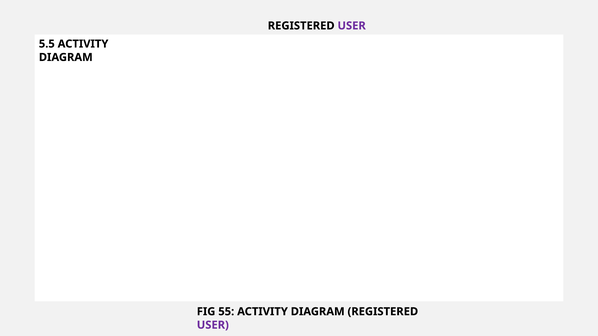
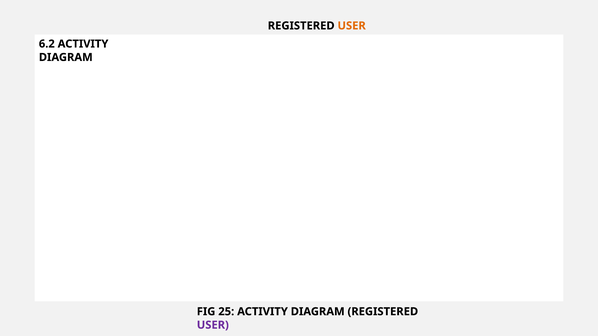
USER colour: purple -> orange (352, 26)
5.5: 5.5 -> 6.2 (47, 44)
55: 55 -> 25 (226, 312)
